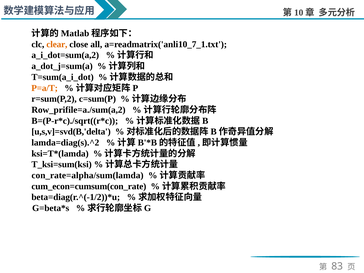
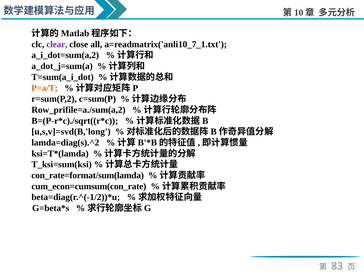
clear colour: orange -> purple (57, 44)
u,s,v]=svd(B,'delta: u,s,v]=svd(B,'delta -> u,s,v]=svd(B,'long (71, 132)
con_rate=alpha/sum(lamda: con_rate=alpha/sum(lamda -> con_rate=format/sum(lamda (88, 175)
